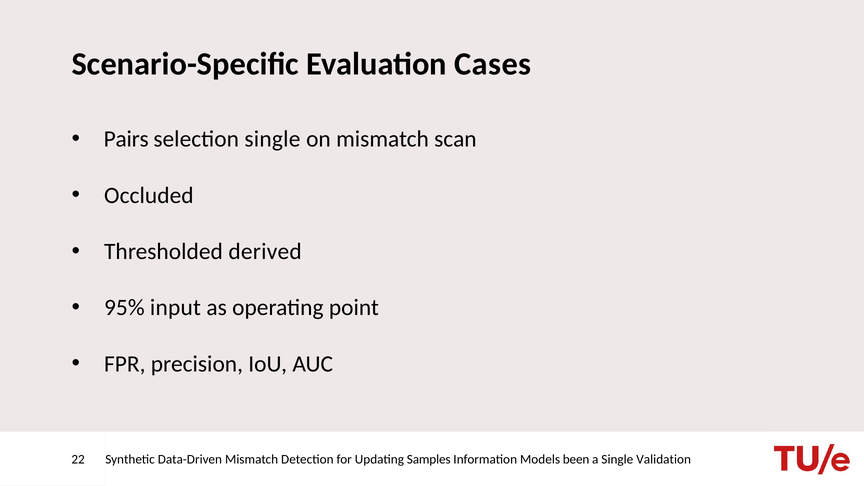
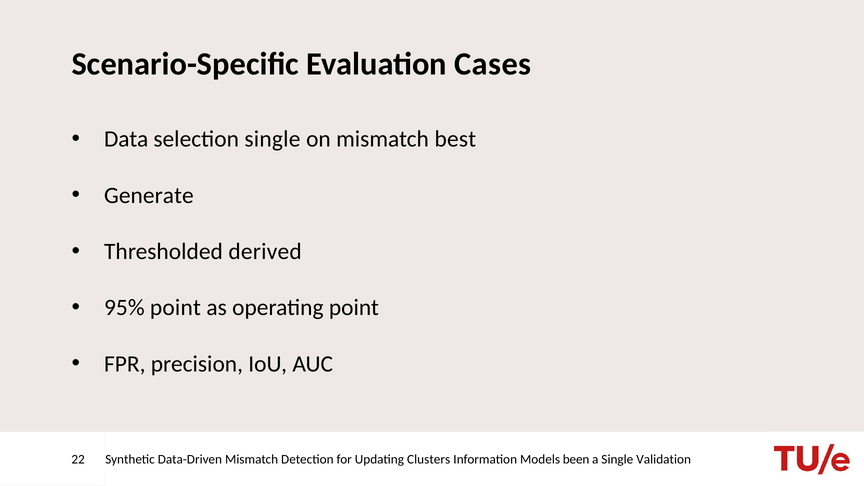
Pairs: Pairs -> Data (126, 139)
scan: scan -> best (455, 139)
Occluded: Occluded -> Generate (149, 195)
95% input: input -> point (175, 308)
Samples: Samples -> Clusters (429, 460)
